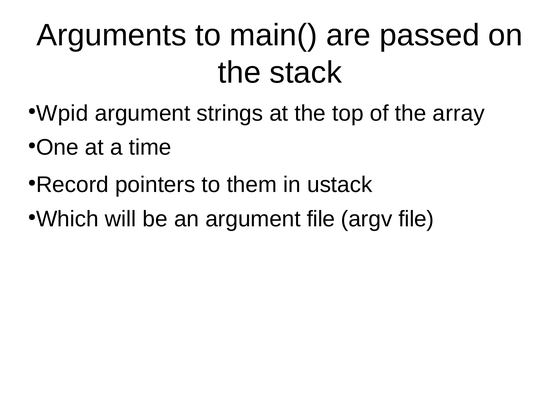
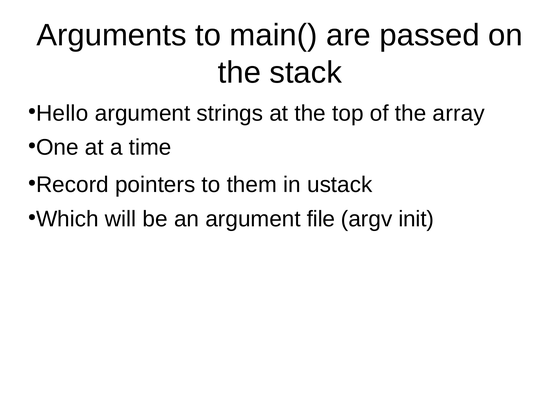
Wpid: Wpid -> Hello (62, 113)
argv file: file -> init (416, 219)
